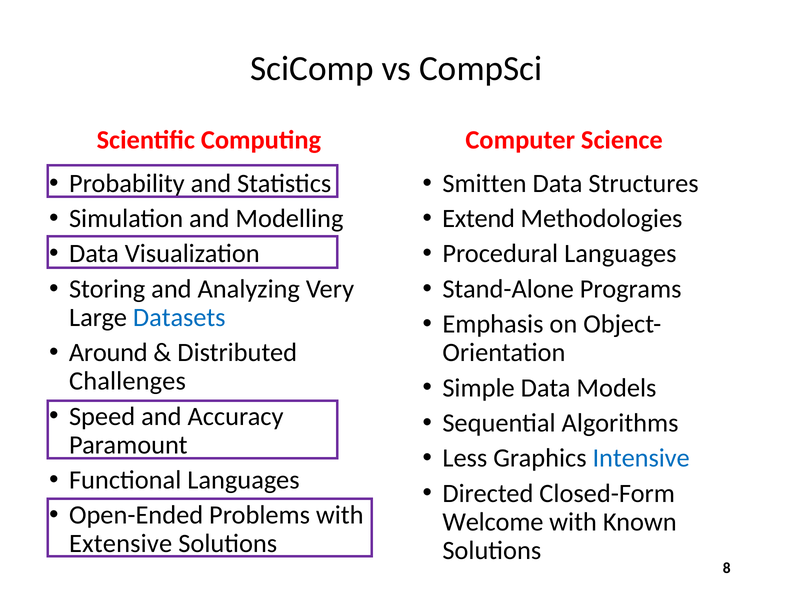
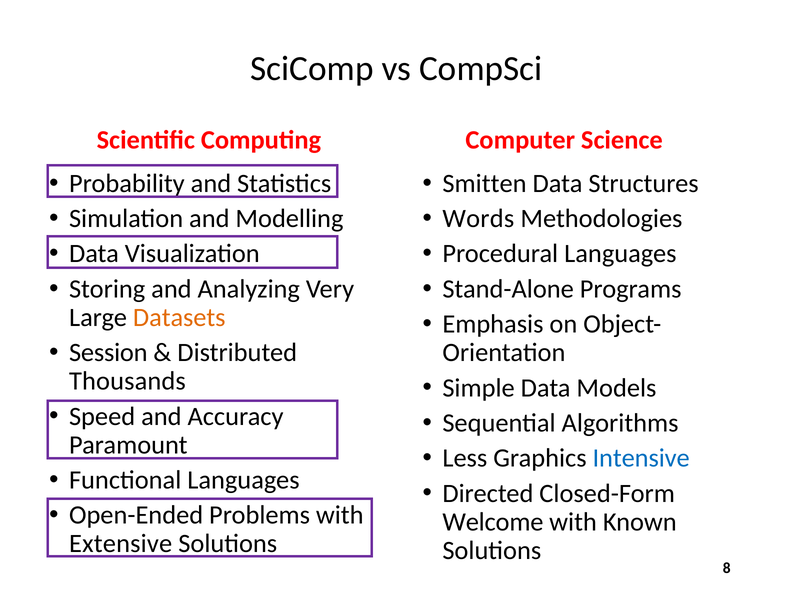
Extend: Extend -> Words (478, 218)
Datasets colour: blue -> orange (179, 317)
Around: Around -> Session (108, 352)
Challenges: Challenges -> Thousands (127, 381)
